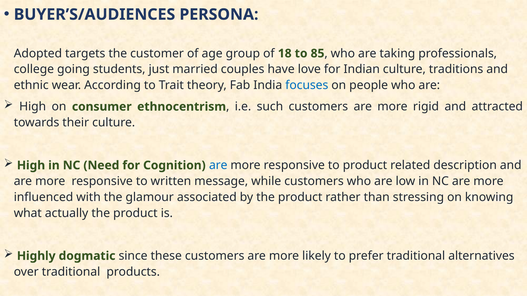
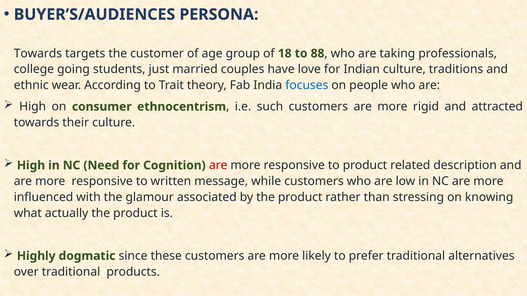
Adopted: Adopted -> Towards (38, 53)
85: 85 -> 88 (318, 53)
are colour: blue -> red (218, 166)
